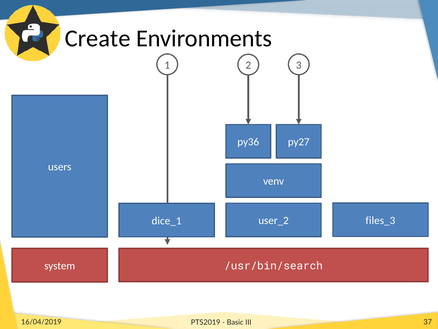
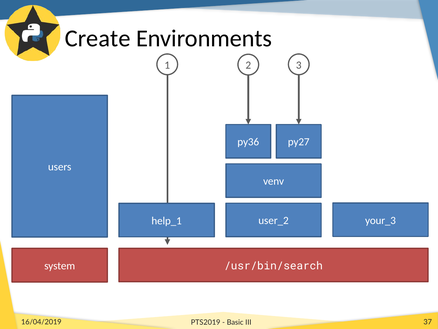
files_3: files_3 -> your_3 (380, 220)
dice_1: dice_1 -> help_1 (167, 221)
